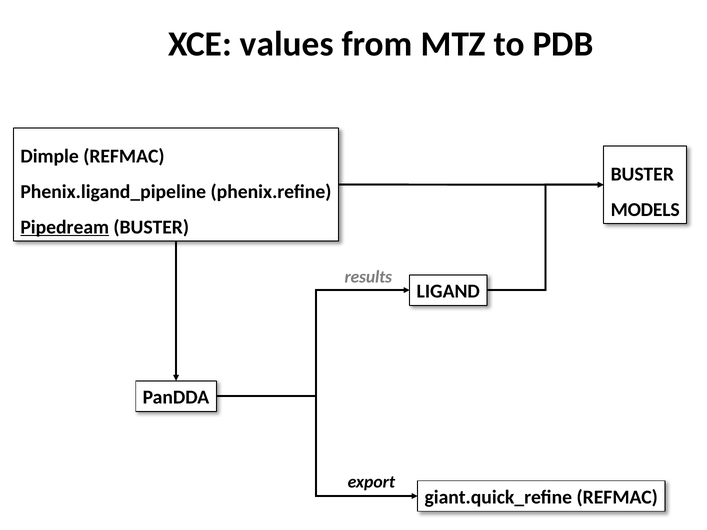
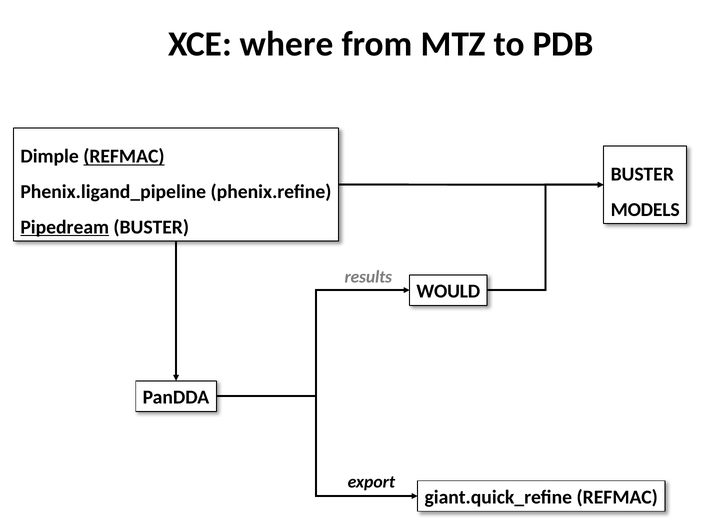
values: values -> where (287, 44)
REFMAC underline: none -> present (124, 157)
LIGAND: LIGAND -> WOULD (448, 292)
